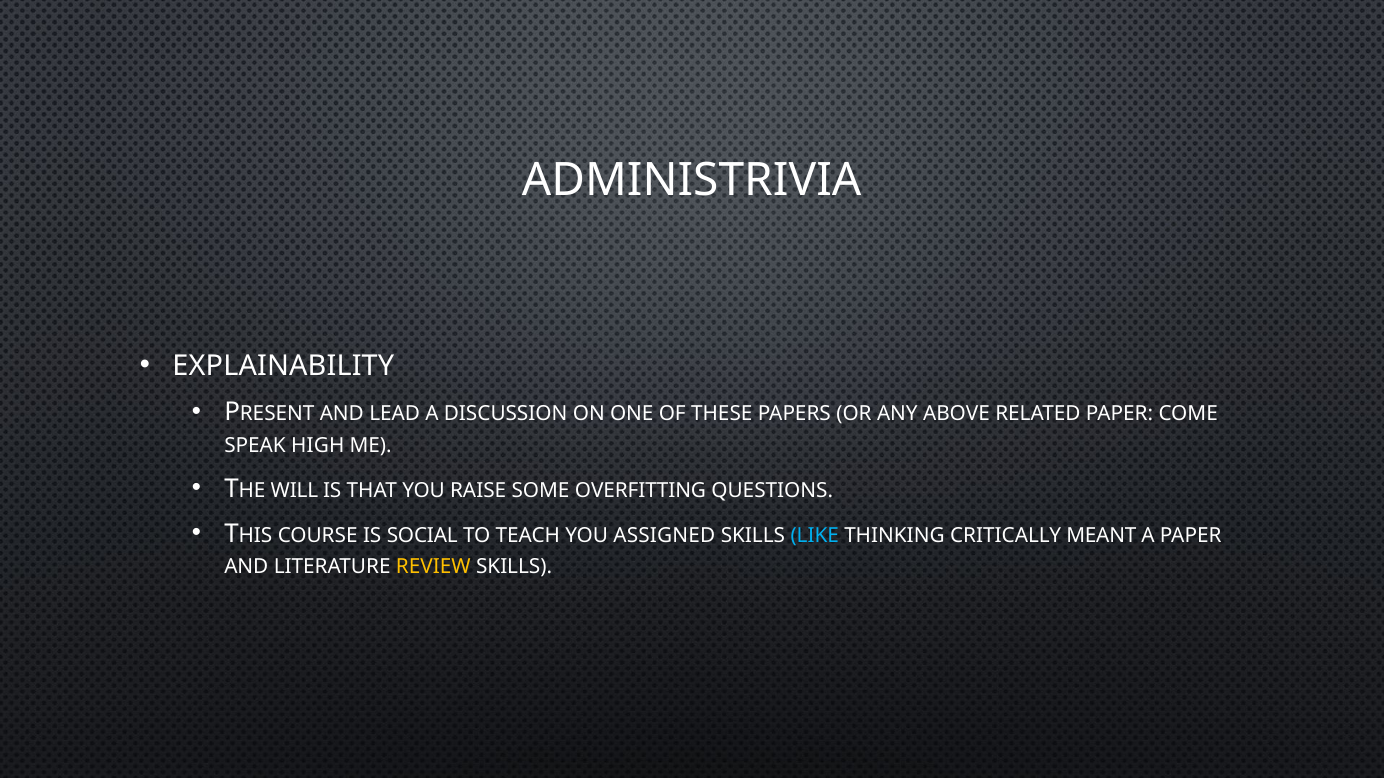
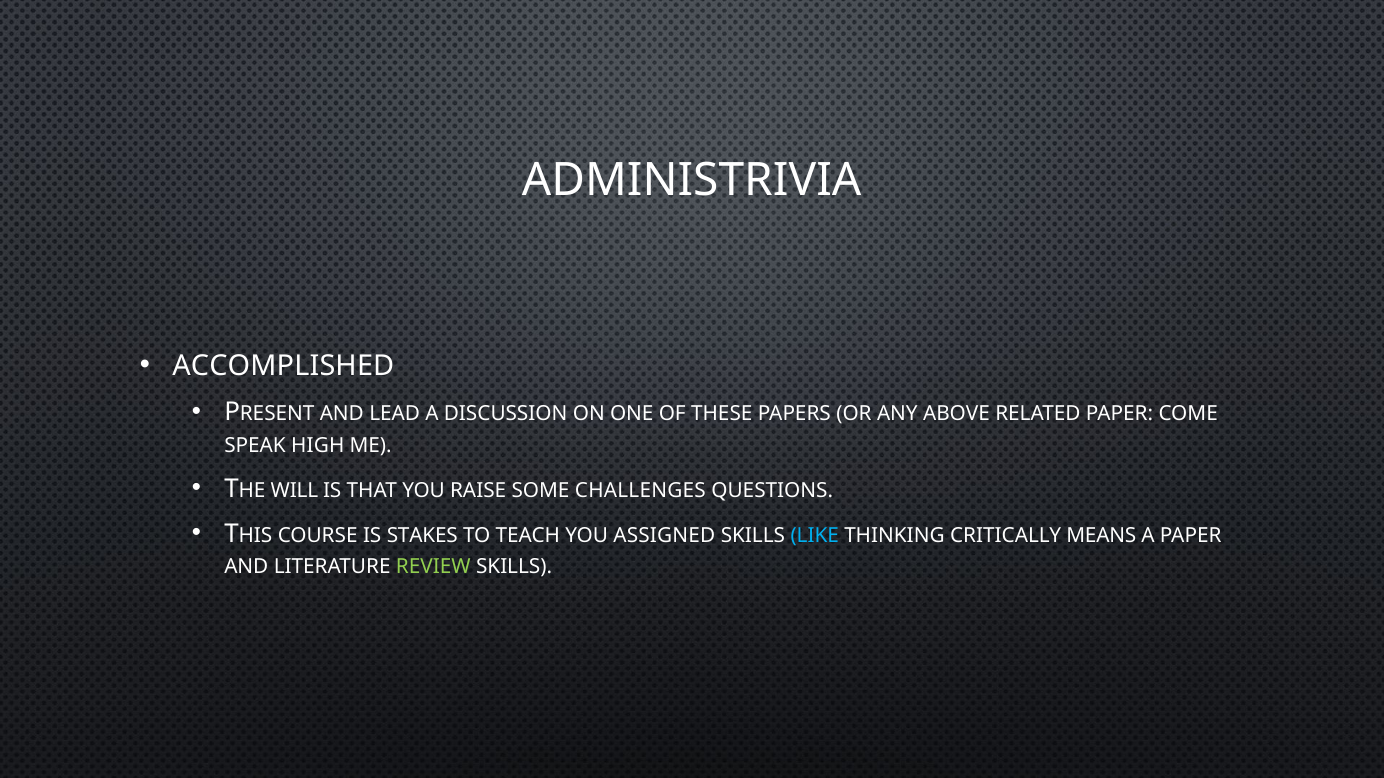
EXPLAINABILITY: EXPLAINABILITY -> ACCOMPLISHED (283, 366)
OVERFITTING: OVERFITTING -> CHALLENGES (640, 491)
SOCIAL: SOCIAL -> STAKES (422, 536)
MEANT: MEANT -> MEANS (1101, 536)
REVIEW colour: yellow -> light green (433, 567)
